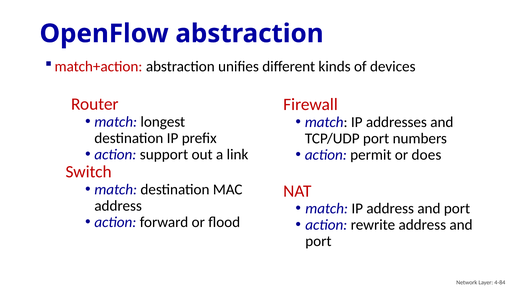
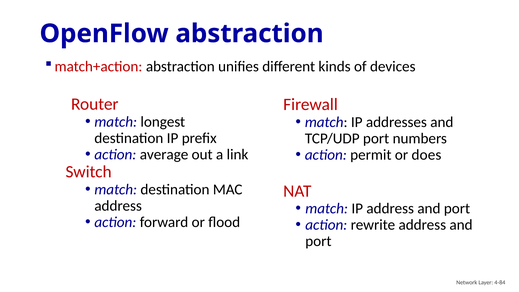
support: support -> average (164, 154)
